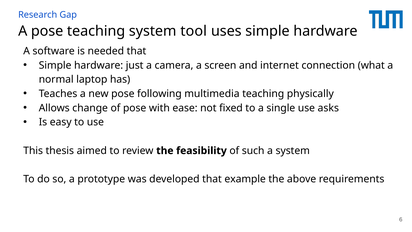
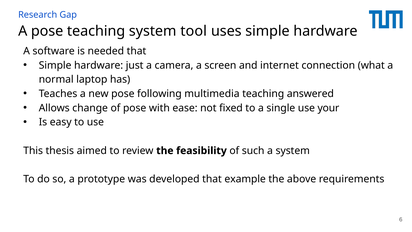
physically: physically -> answered (310, 94)
asks: asks -> your (328, 108)
